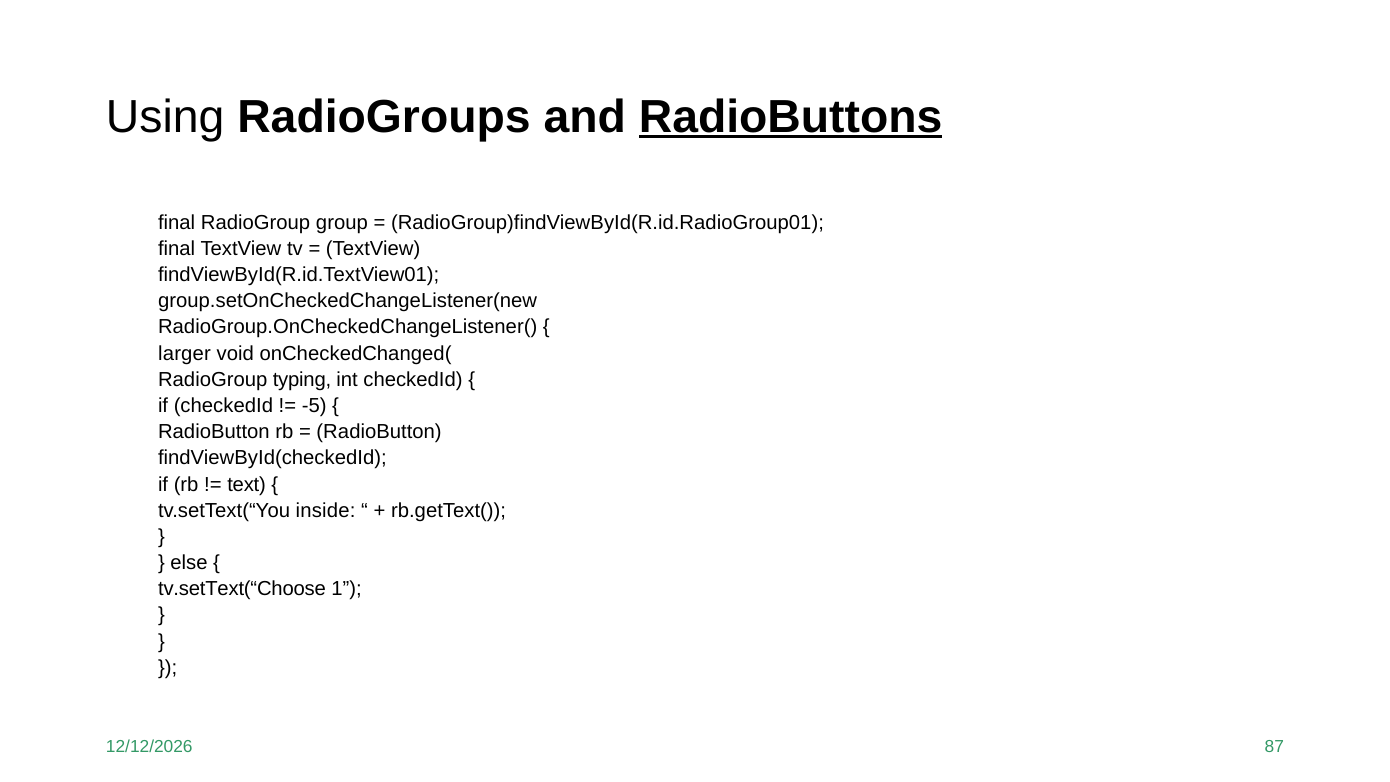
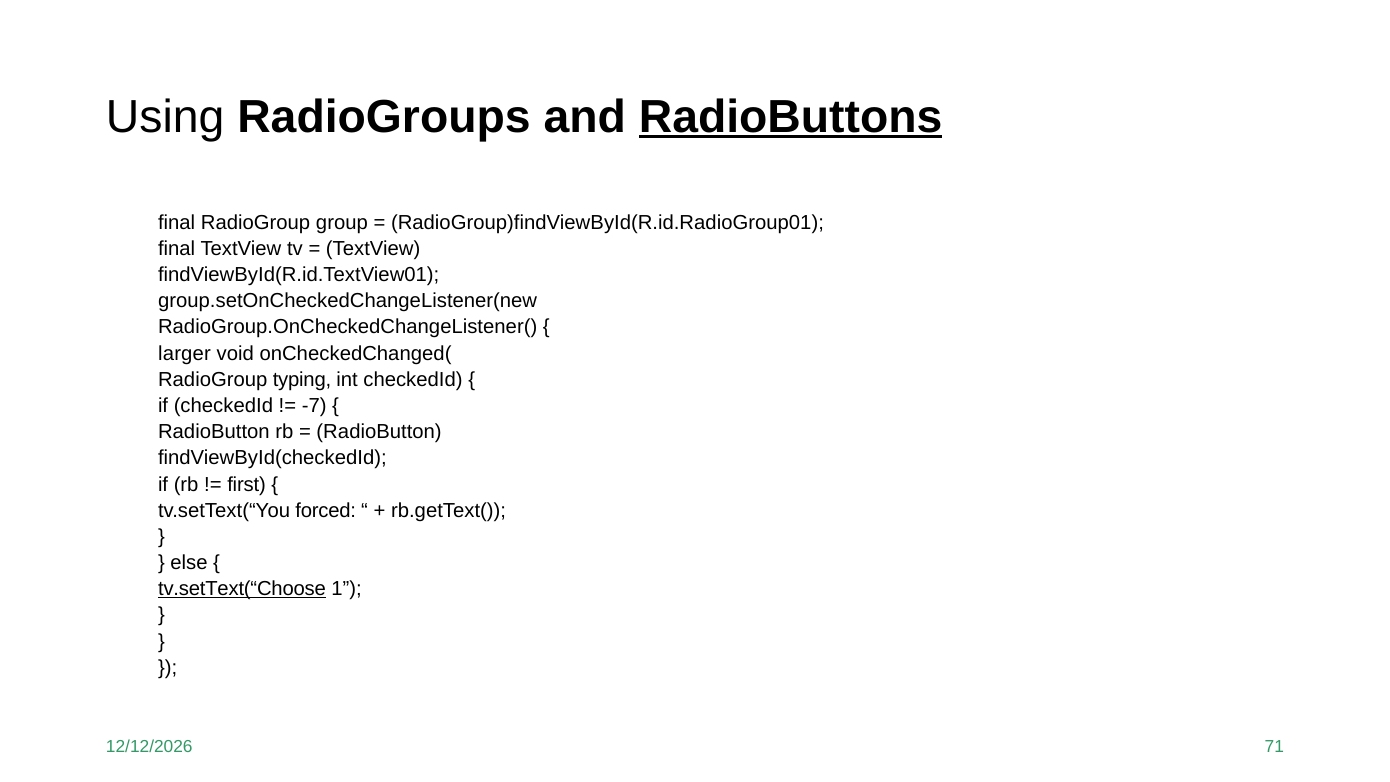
-5: -5 -> -7 (314, 406)
text: text -> first (247, 484)
inside: inside -> forced (326, 510)
tv.setText(“Choose underline: none -> present (242, 589)
87: 87 -> 71 (1274, 747)
